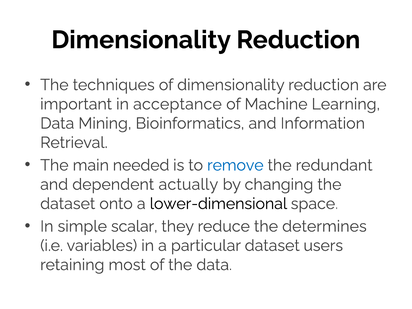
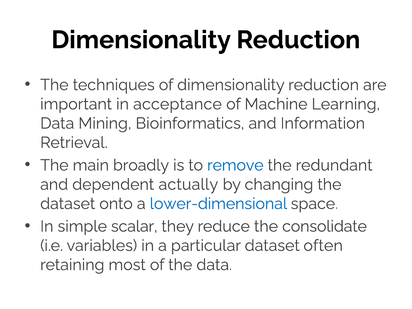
needed: needed -> broadly (141, 165)
lower-dimensional colour: black -> blue (218, 204)
determines: determines -> consolidate (325, 226)
users: users -> often (323, 246)
